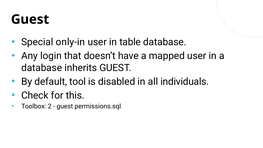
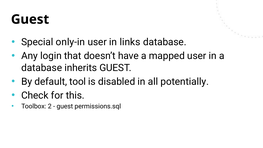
table: table -> links (130, 42)
individuals: individuals -> potentially (185, 82)
